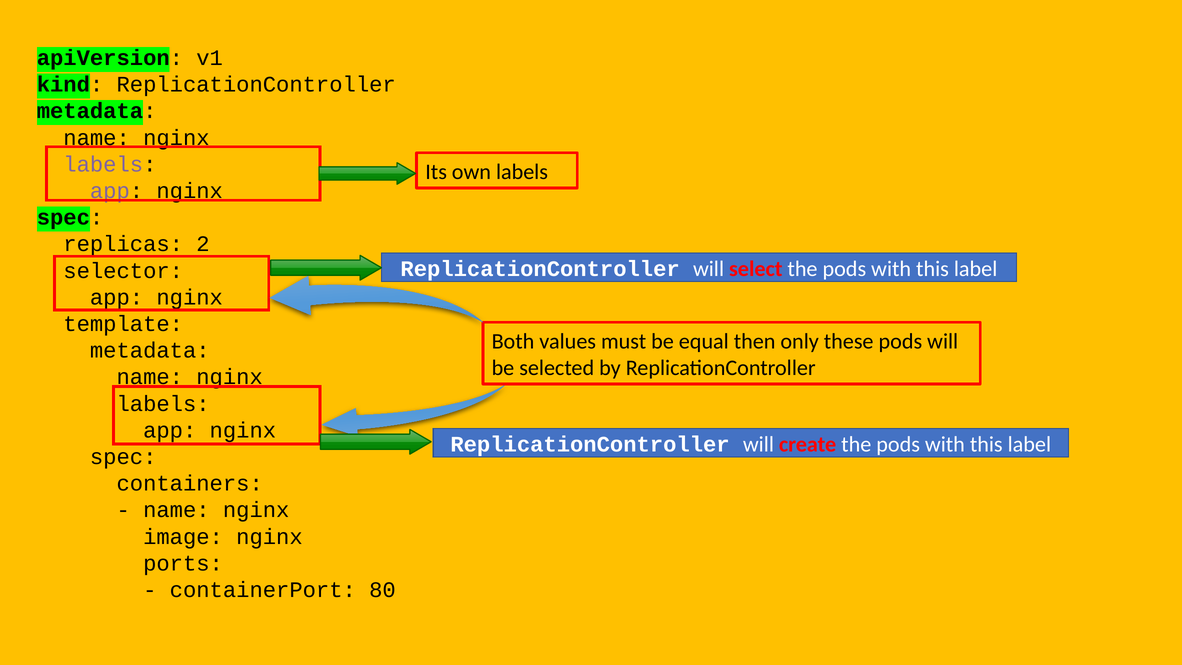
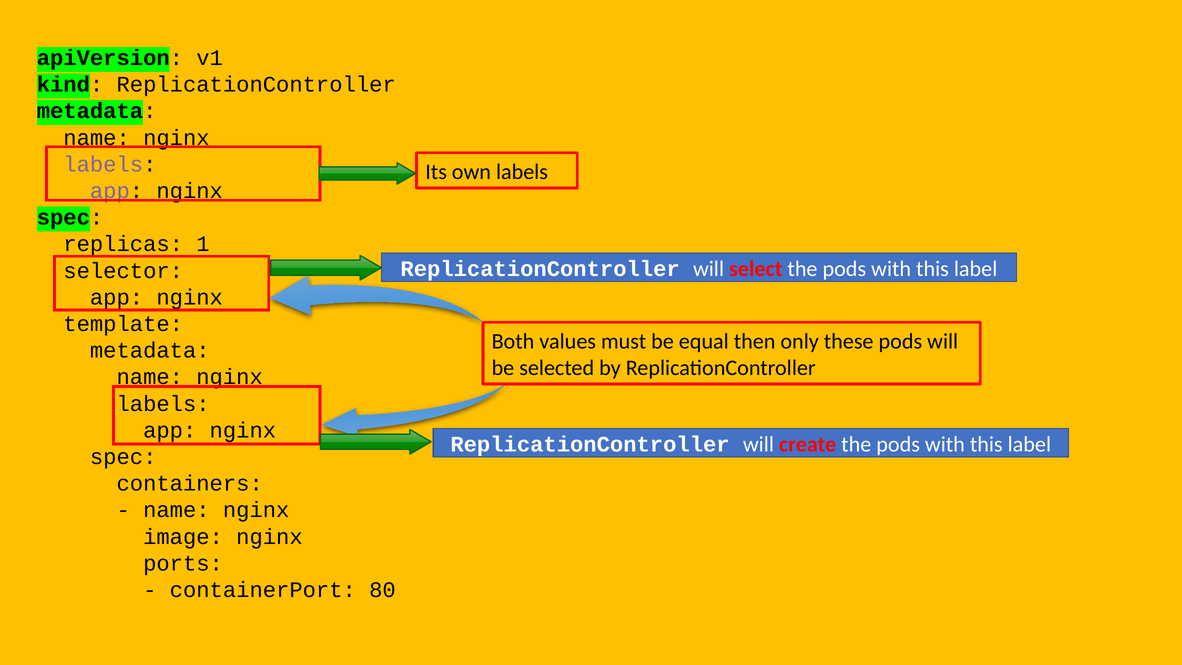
2: 2 -> 1 (203, 244)
